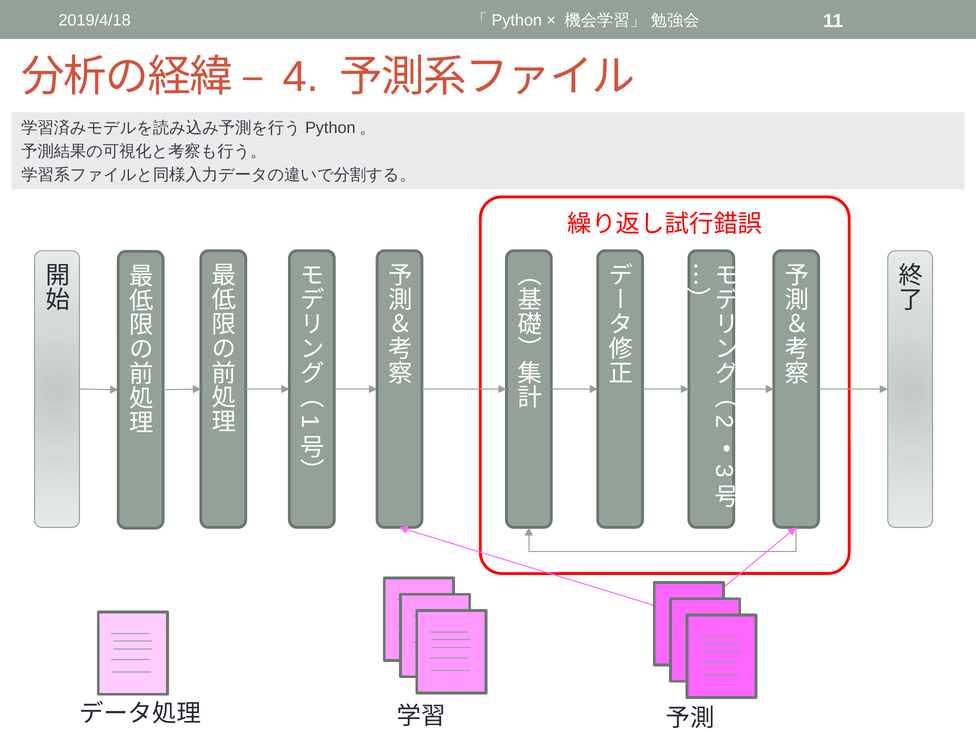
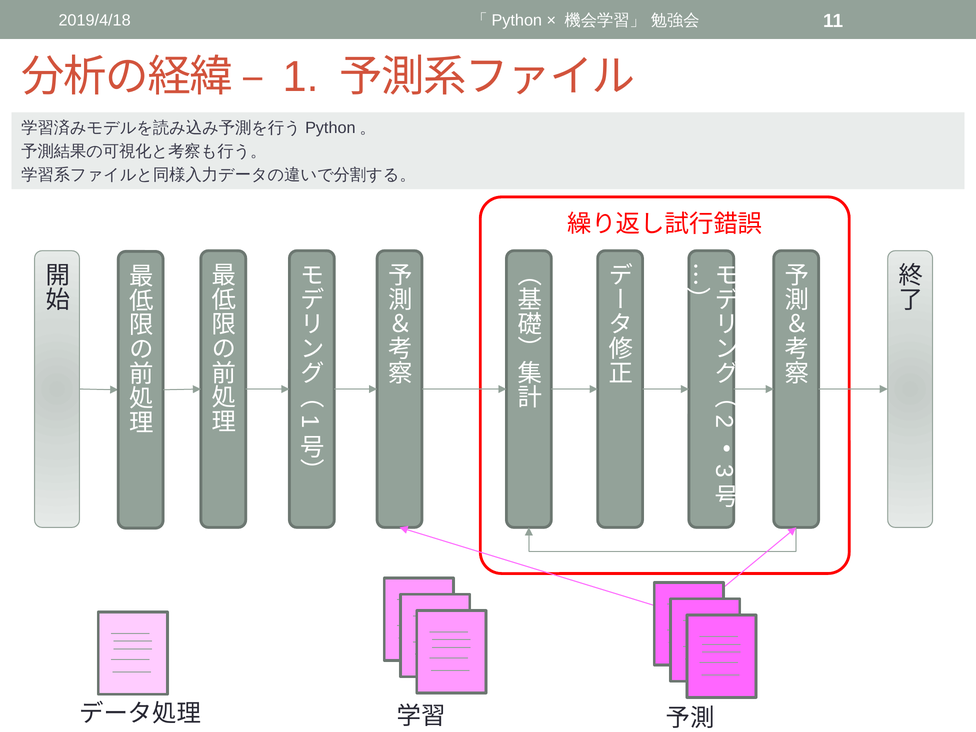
4: 4 -> 1 (301, 77)
